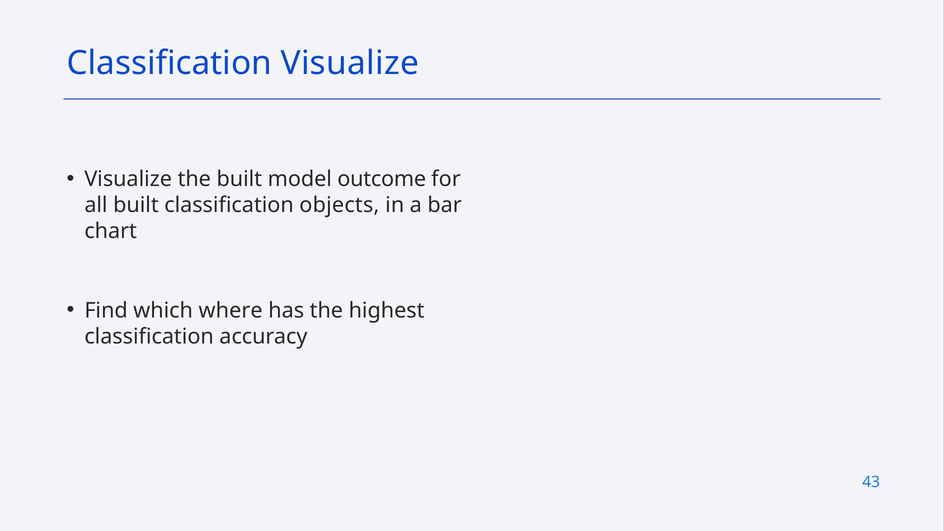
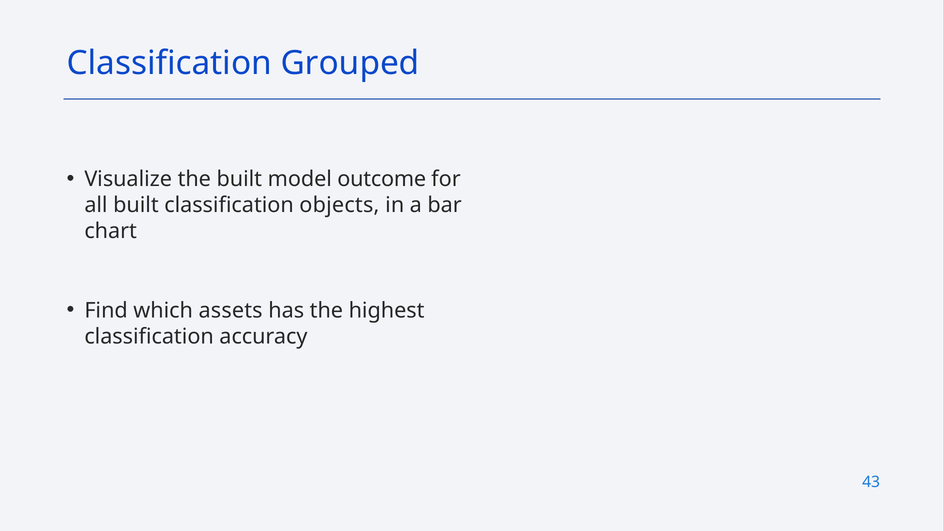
Classification Visualize: Visualize -> Grouped (350, 63)
where: where -> assets (231, 310)
